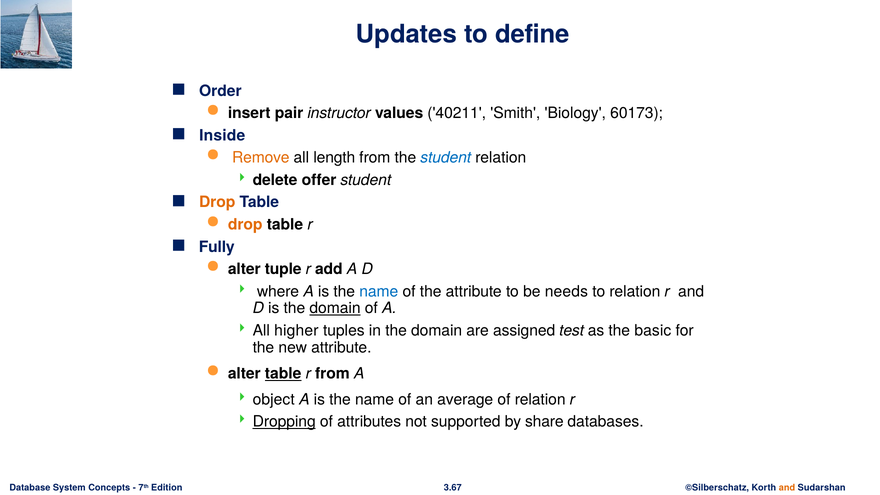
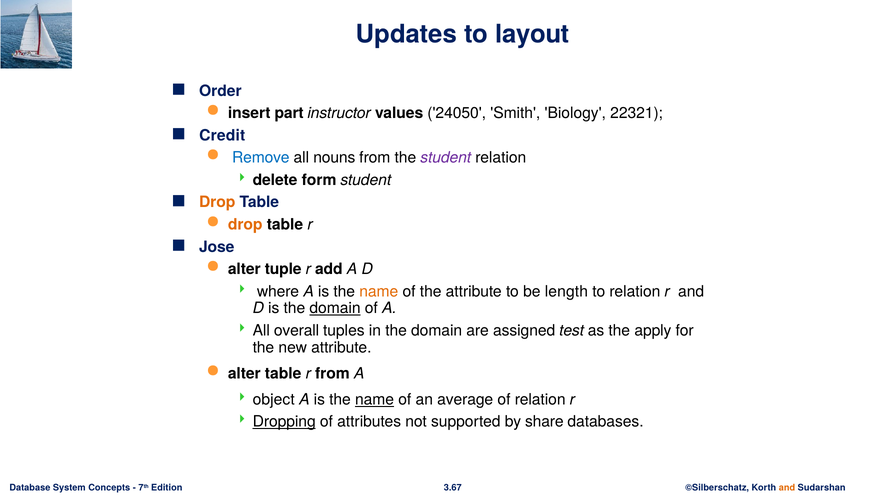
define: define -> layout (532, 34)
pair: pair -> part (289, 113)
40211: 40211 -> 24050 (457, 113)
60173: 60173 -> 22321 (637, 113)
Inside: Inside -> Credit (222, 135)
Remove colour: orange -> blue (261, 158)
length: length -> nouns (334, 158)
student colour: blue -> purple (446, 158)
offer: offer -> form (319, 180)
Fully: Fully -> Jose (217, 247)
name colour: blue -> orange (379, 291)
needs: needs -> length (566, 291)
higher: higher -> overall (297, 331)
basic: basic -> apply (653, 331)
table underline: present -> none (283, 374)
name underline: none -> present (375, 400)
